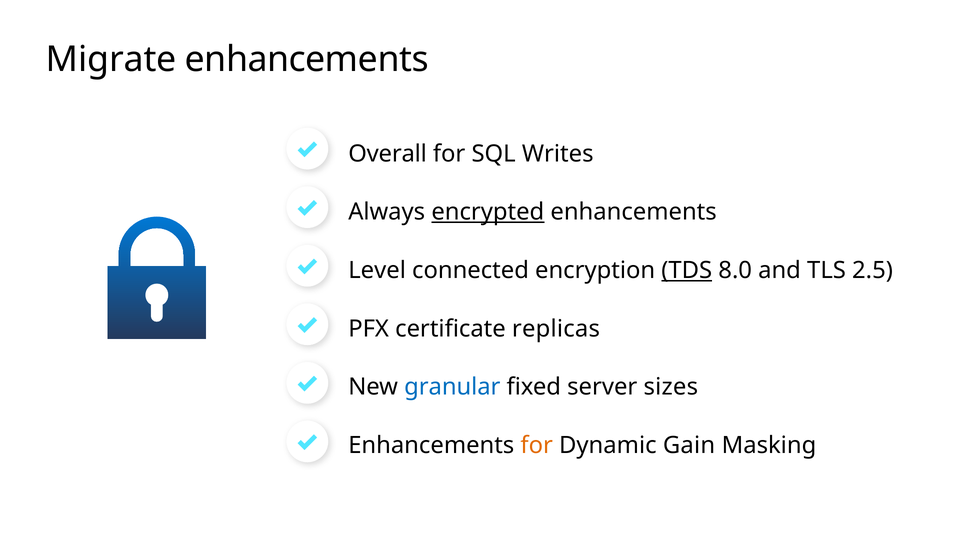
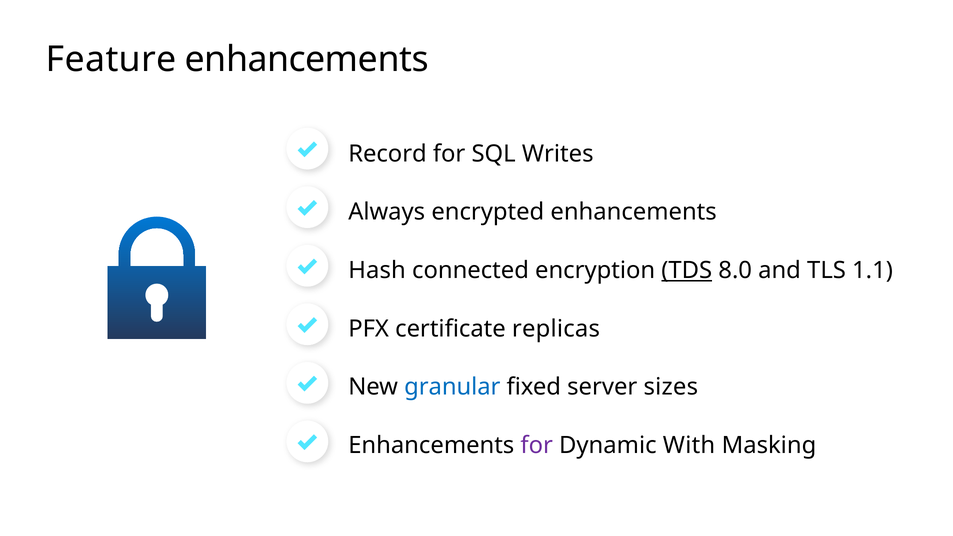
Migrate: Migrate -> Feature (111, 60)
Overall: Overall -> Record (387, 154)
encrypted underline: present -> none (488, 212)
Level: Level -> Hash (377, 270)
2.5: 2.5 -> 1.1 (873, 270)
for colour: orange -> purple (537, 446)
Gain: Gain -> With (689, 446)
